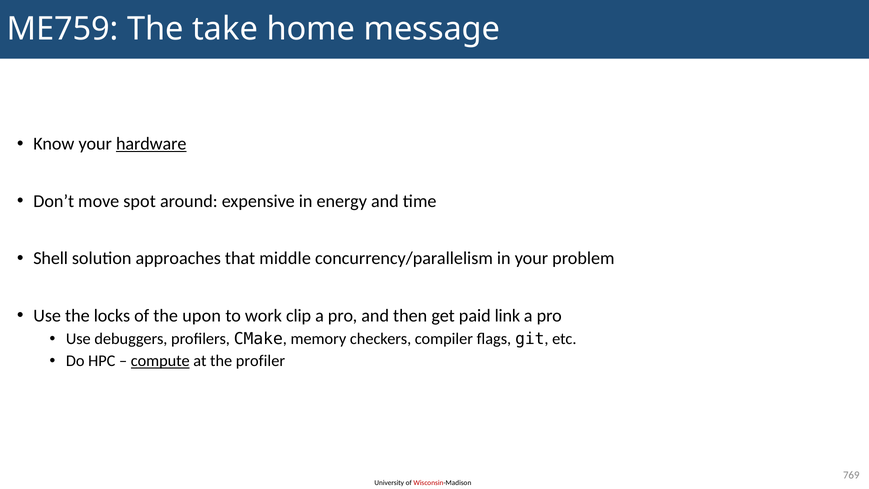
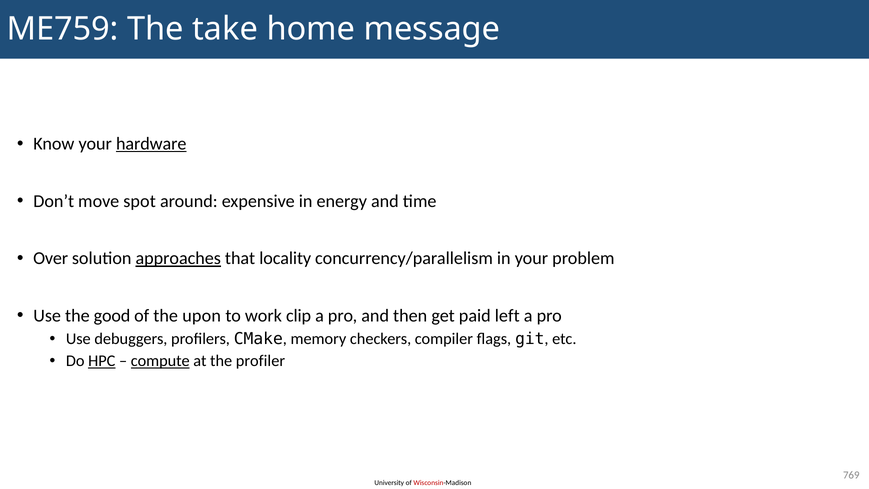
Shell: Shell -> Over (51, 258)
approaches underline: none -> present (178, 258)
middle: middle -> locality (285, 258)
locks: locks -> good (112, 316)
link: link -> left (507, 316)
HPC underline: none -> present (102, 361)
